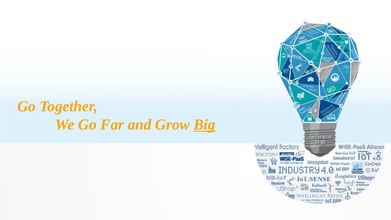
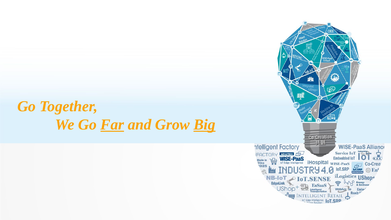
Far underline: none -> present (112, 125)
